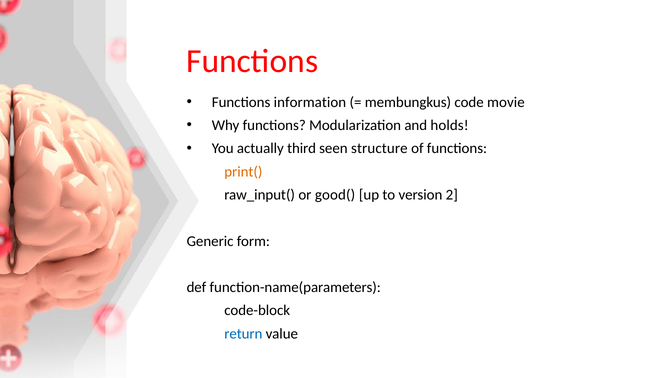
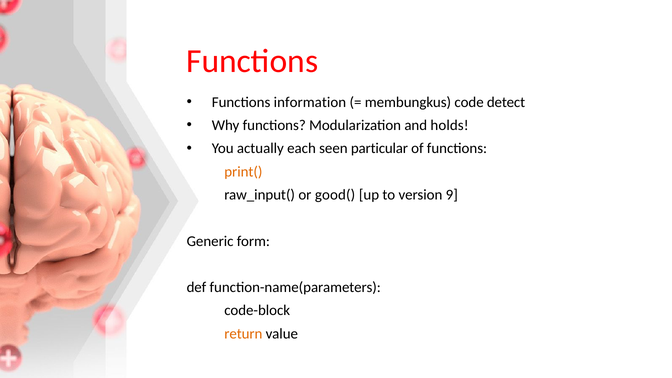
movie: movie -> detect (506, 102)
third: third -> each (302, 149)
structure: structure -> particular (379, 149)
2: 2 -> 9 (452, 195)
return colour: blue -> orange (243, 334)
